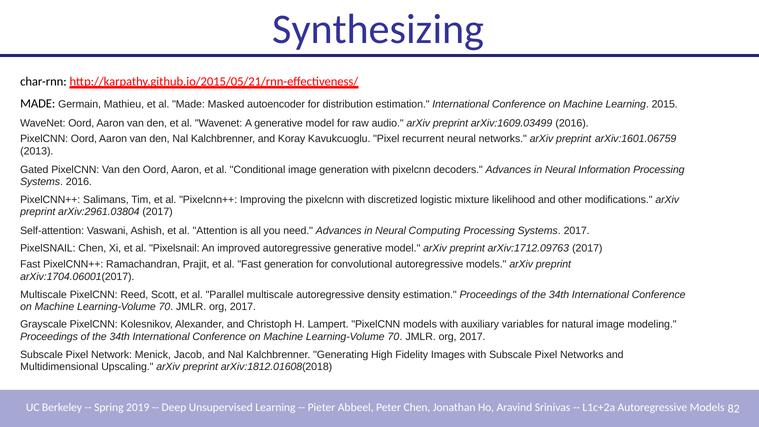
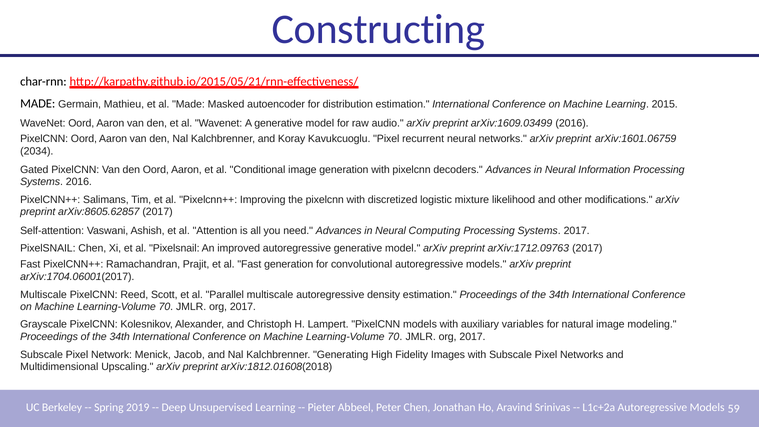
Synthesizing: Synthesizing -> Constructing (378, 29)
2013: 2013 -> 2034 (37, 151)
arXiv:2961.03804: arXiv:2961.03804 -> arXiv:8605.62857 (99, 212)
82: 82 -> 59 (734, 409)
